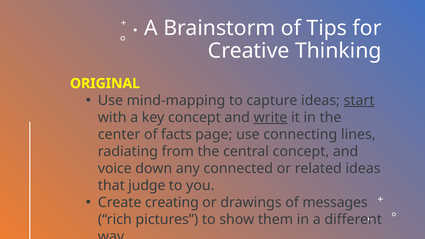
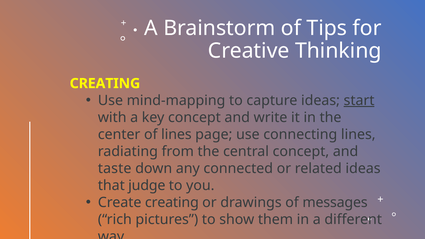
ORIGINAL: ORIGINAL -> CREATING (105, 83)
write underline: present -> none (270, 118)
of facts: facts -> lines (176, 135)
voice: voice -> taste (115, 169)
